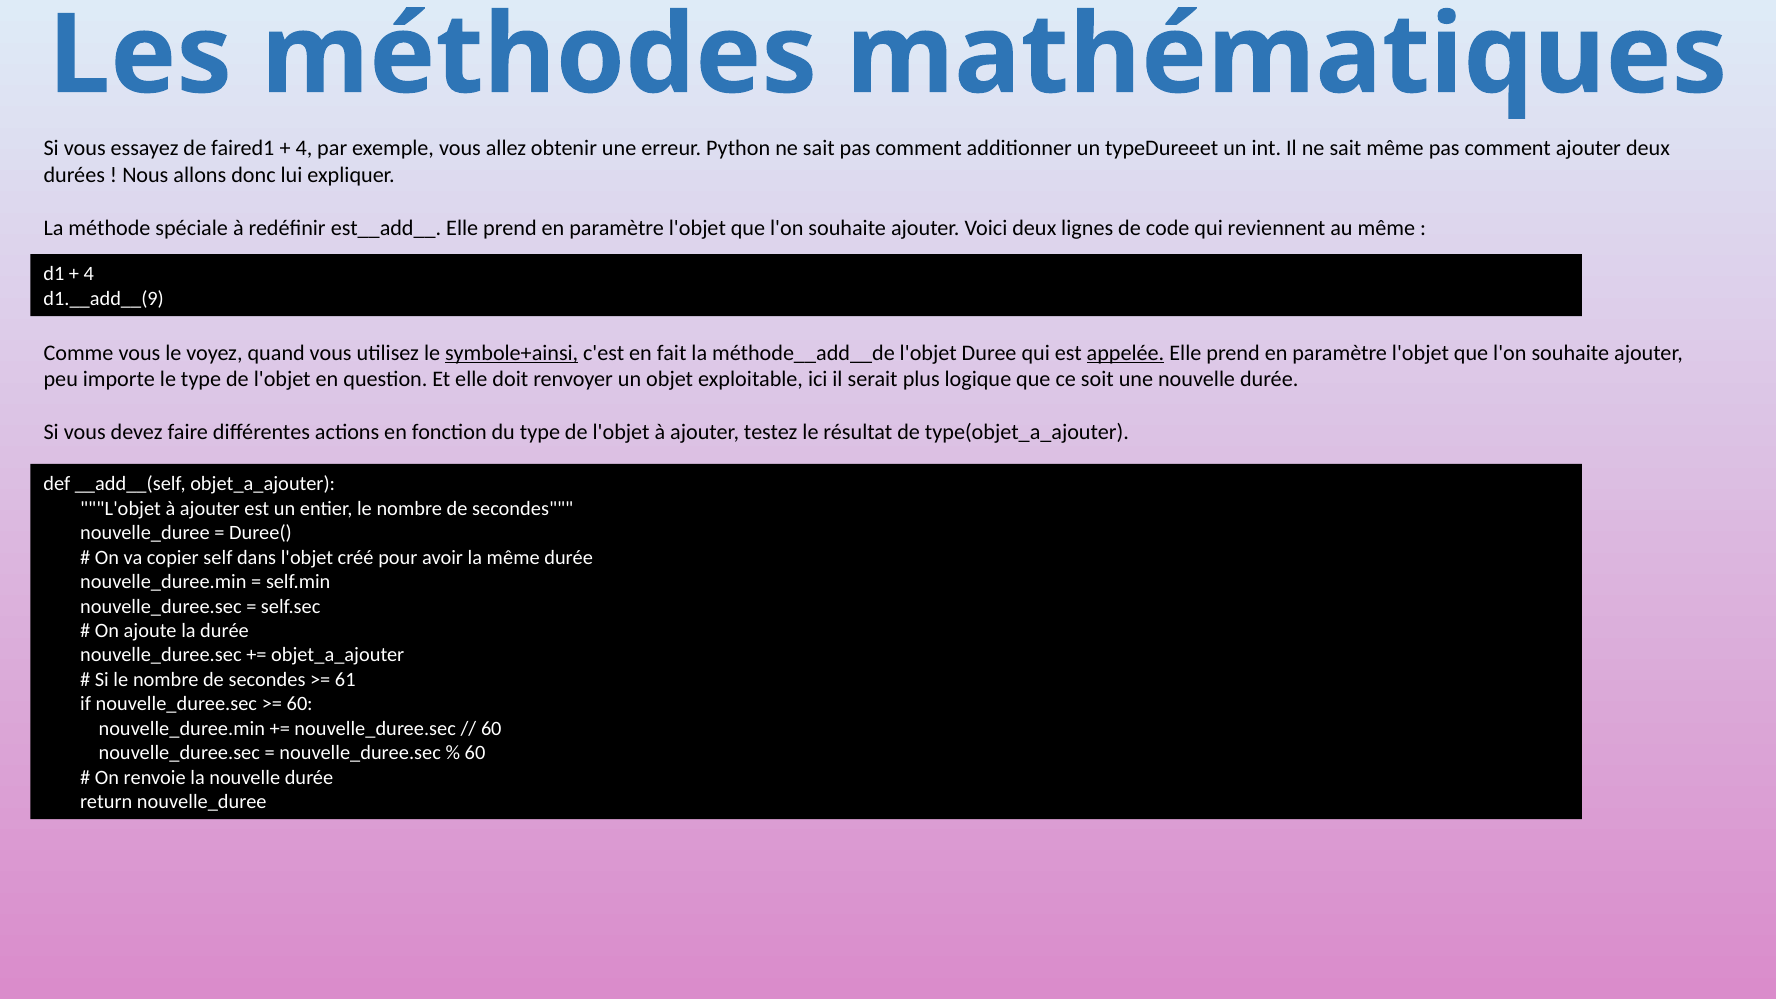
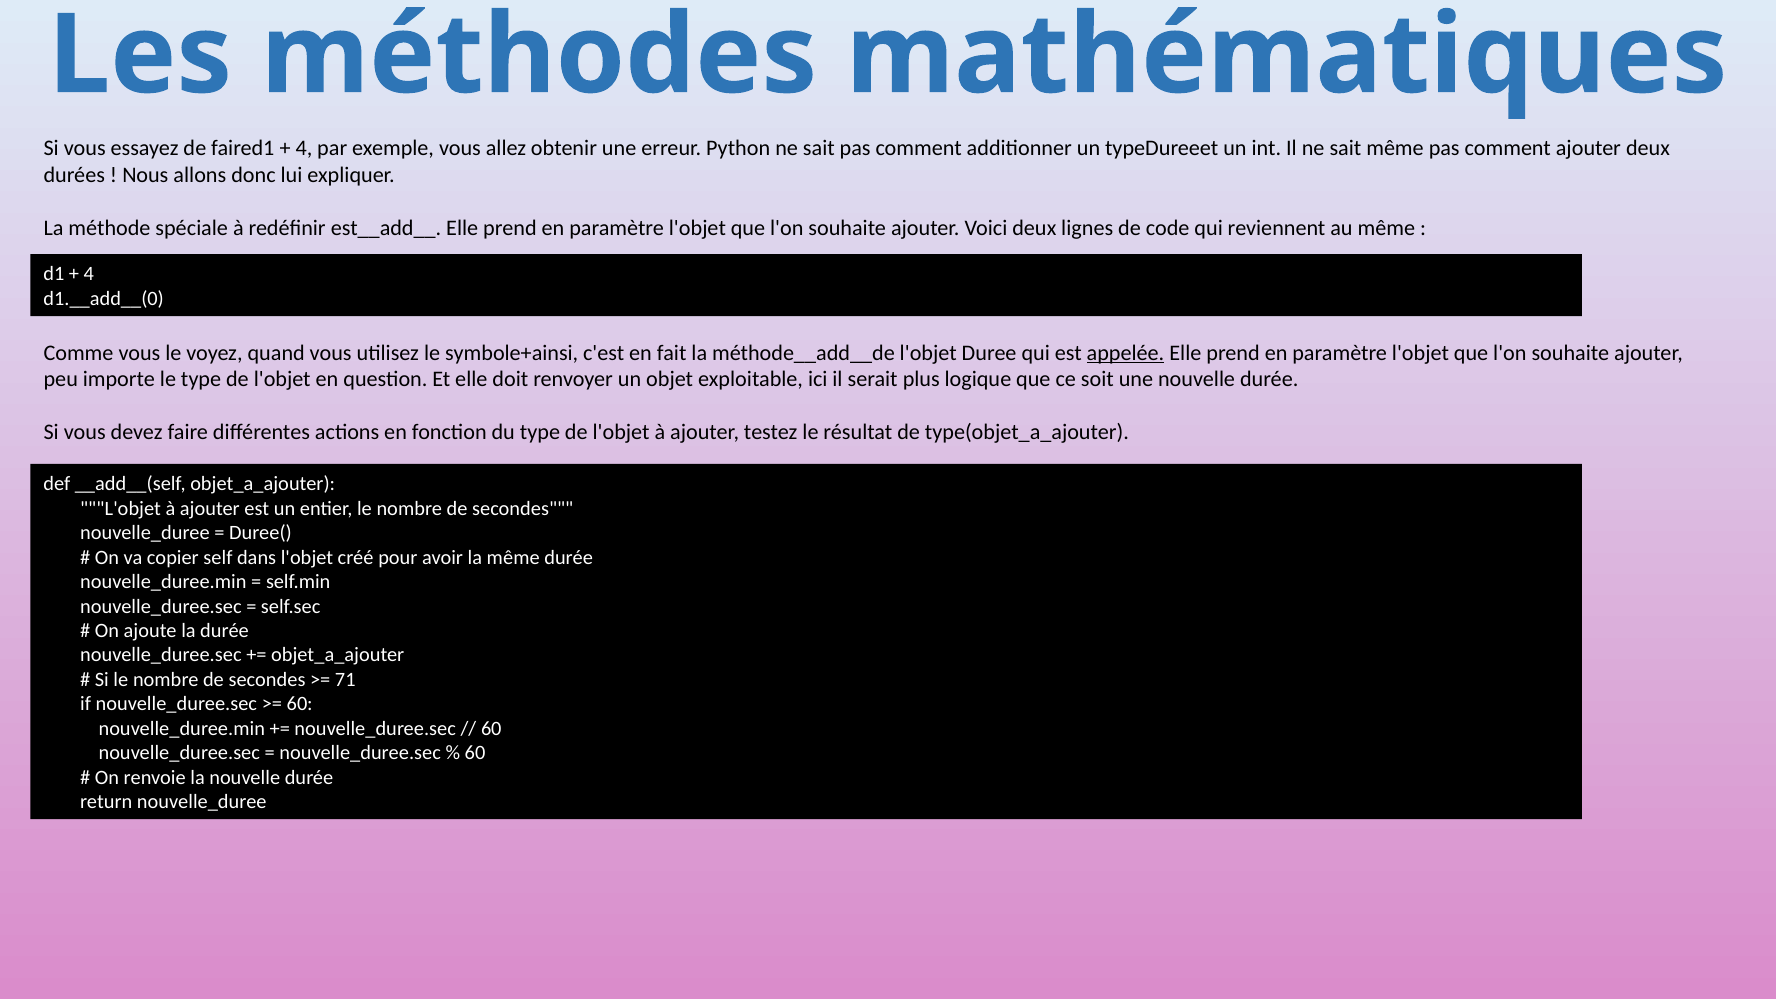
d1.__add__(9: d1.__add__(9 -> d1.__add__(0 (104, 299)
symbole+ainsi underline: present -> none (512, 353)
61: 61 -> 71 (345, 680)
